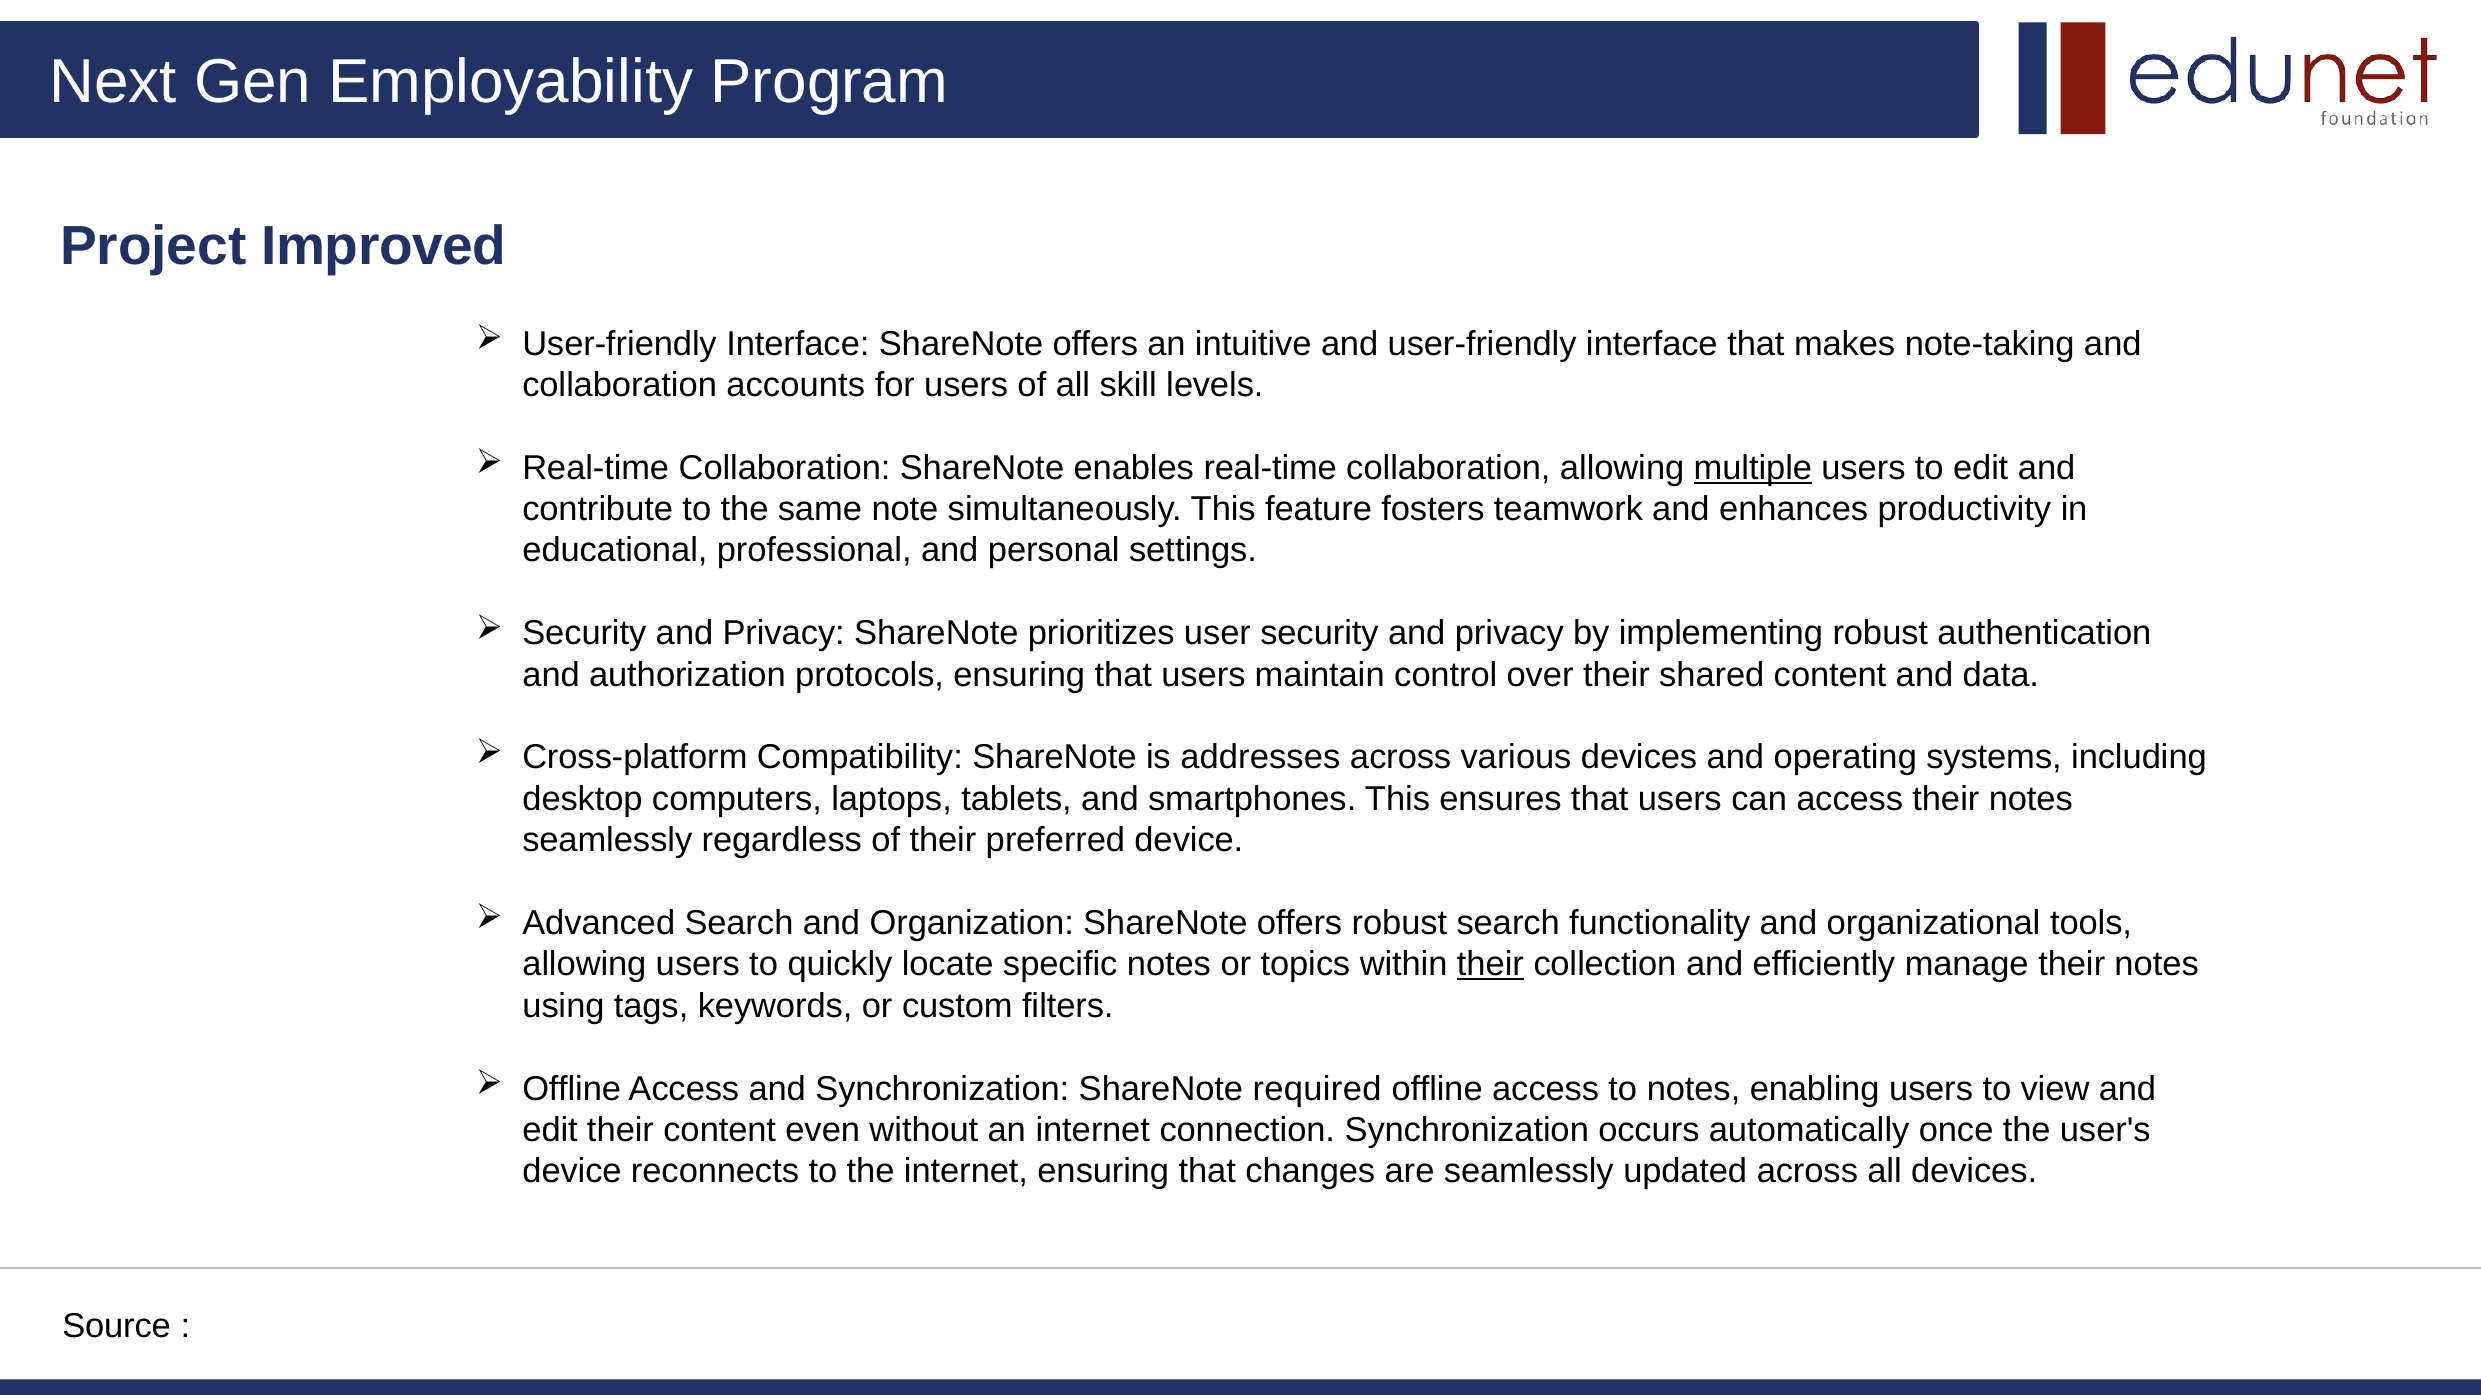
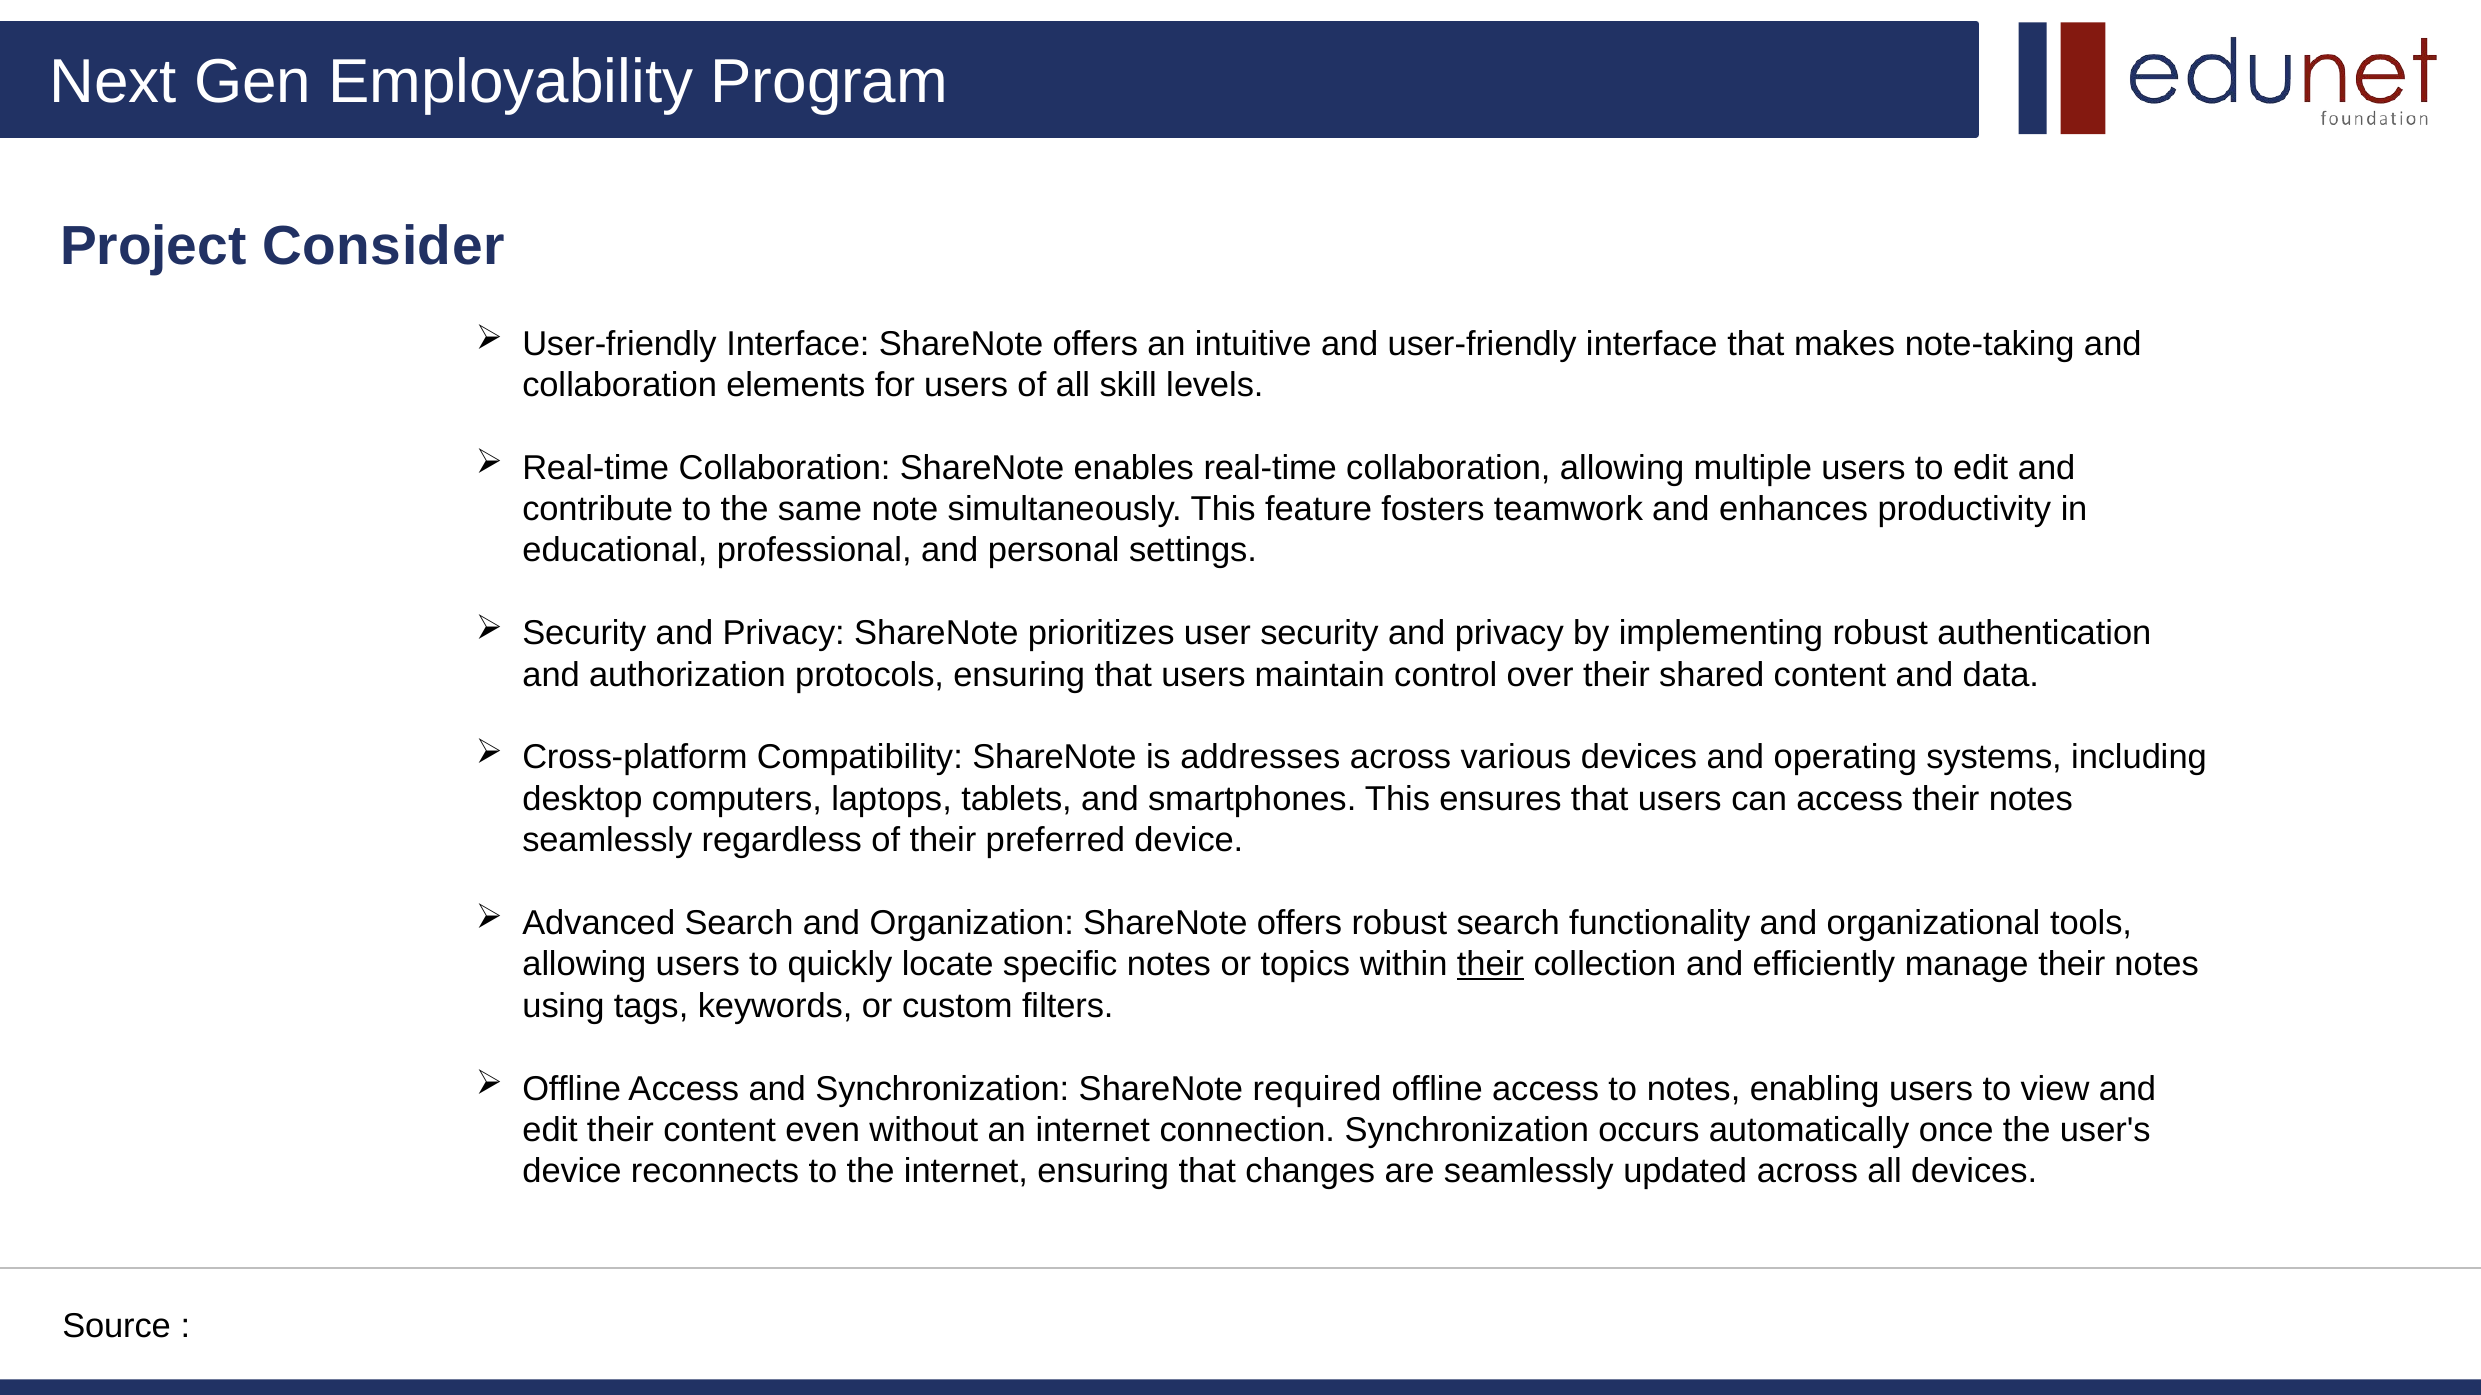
Improved: Improved -> Consider (383, 247)
accounts: accounts -> elements (796, 385)
multiple underline: present -> none (1753, 468)
